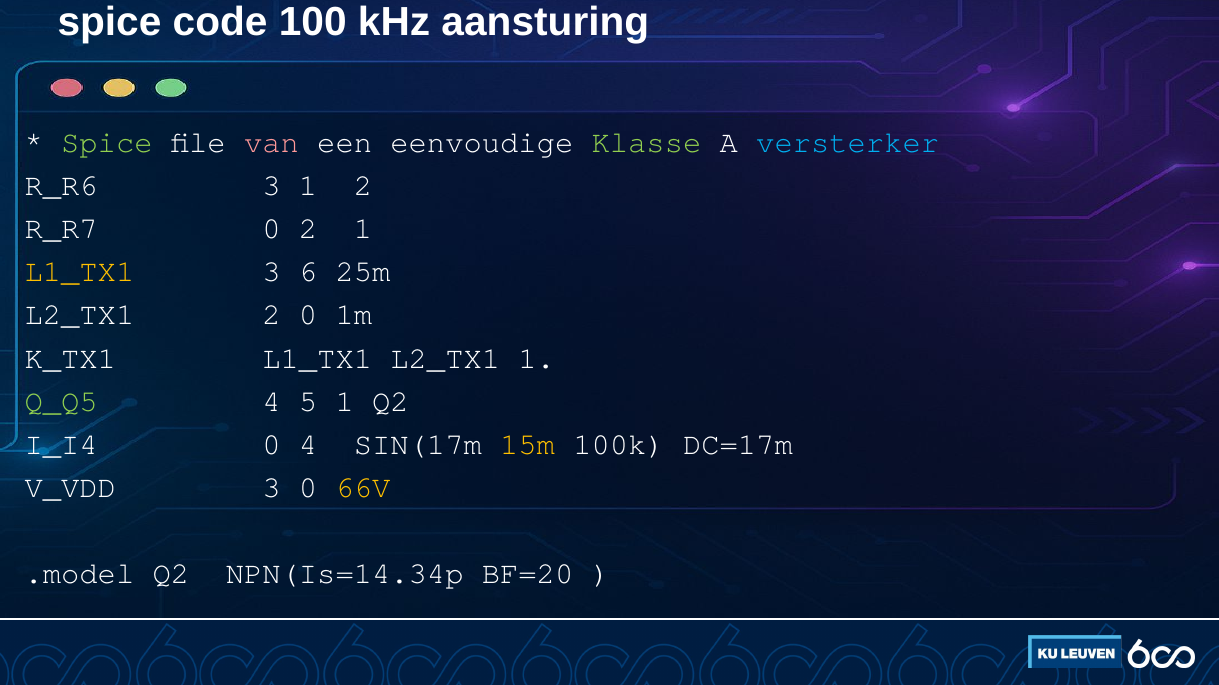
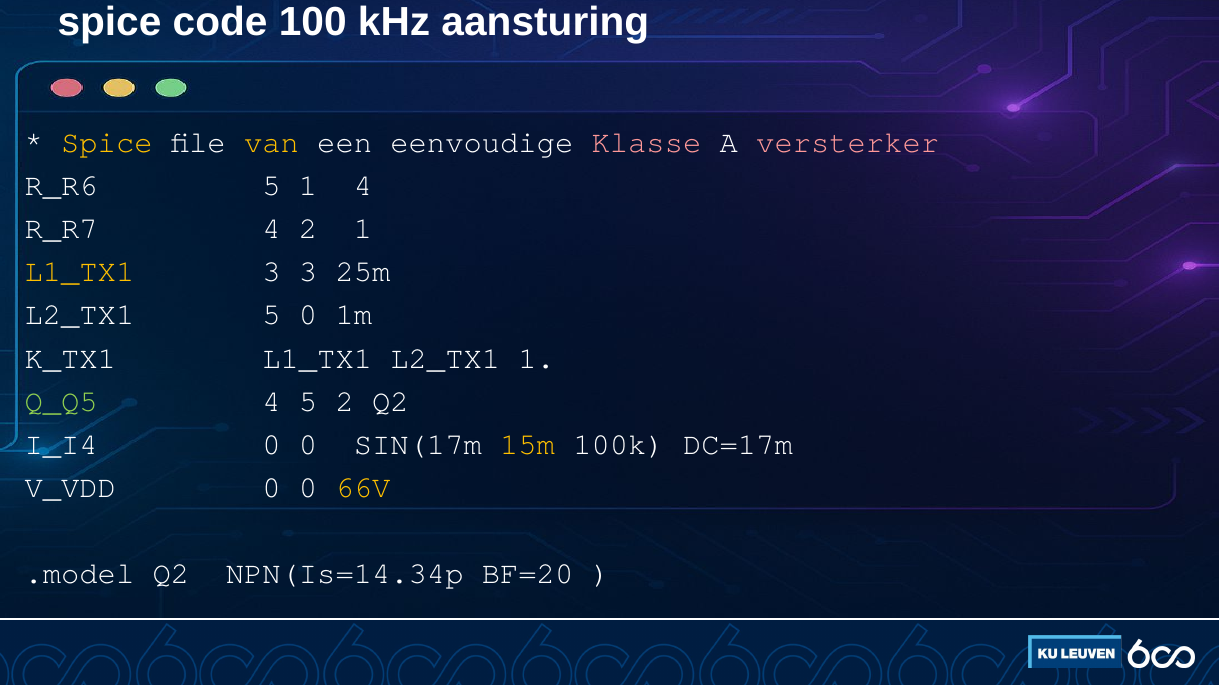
Spice colour: light green -> yellow (107, 142)
van colour: pink -> yellow (271, 142)
Klasse colour: light green -> pink (646, 142)
versterker colour: light blue -> pink (848, 142)
R_R6 3: 3 -> 5 (271, 186)
1 2: 2 -> 4 (363, 186)
R_R7 0: 0 -> 4 (271, 229)
3 6: 6 -> 3 (308, 272)
L2_TX1 2: 2 -> 5 (271, 315)
5 1: 1 -> 2 (345, 402)
I_I4 0 4: 4 -> 0 (308, 445)
V_VDD 3: 3 -> 0 (271, 488)
